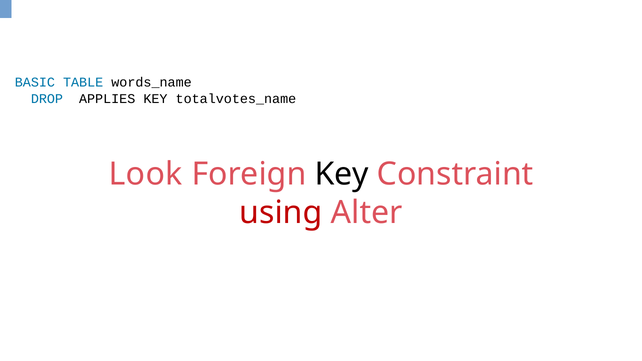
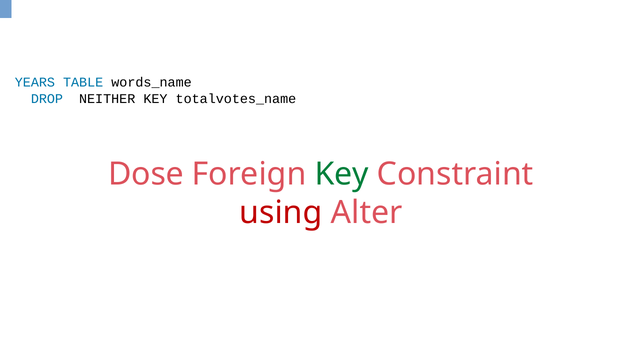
BASIC: BASIC -> YEARS (35, 83)
APPLIES: APPLIES -> NEITHER (107, 99)
Look: Look -> Dose (146, 174)
Key colour: black -> green (342, 174)
